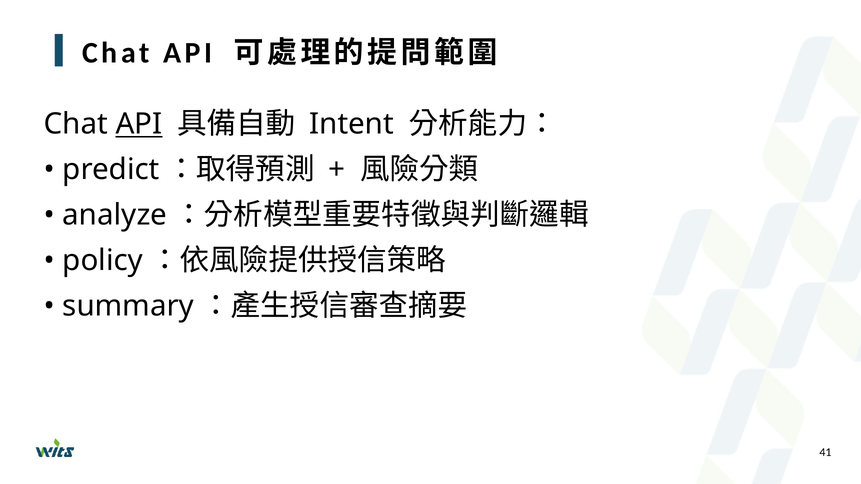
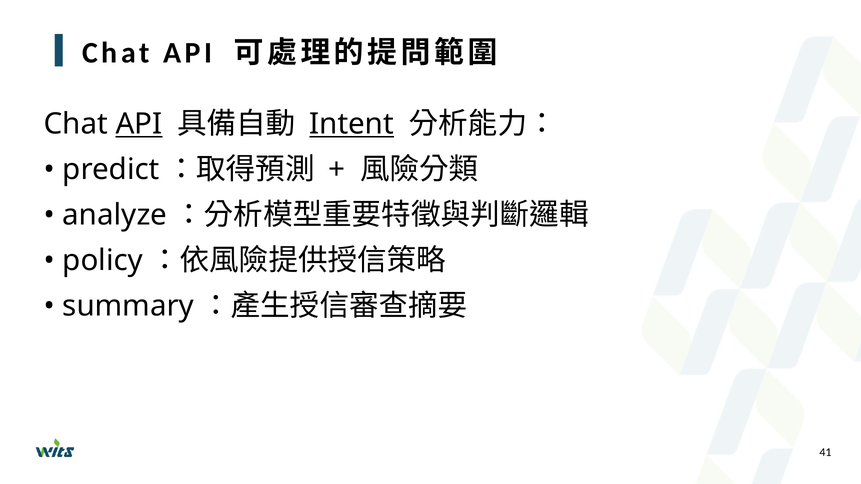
Intent underline: none -> present (352, 124)
